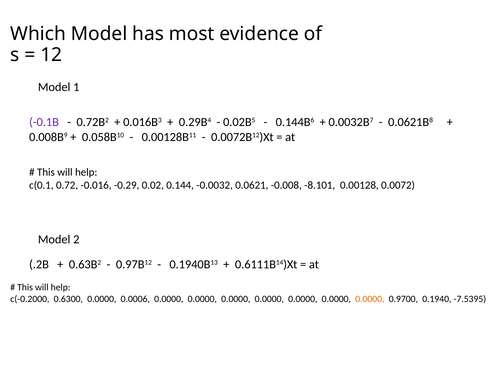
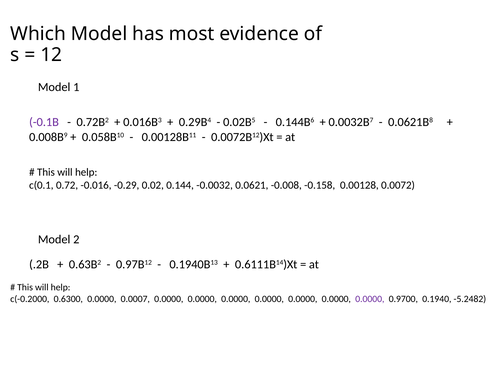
-8.101: -8.101 -> -0.158 (320, 185)
0.0006: 0.0006 -> 0.0007 (135, 299)
0.0000 colour: orange -> purple (370, 299)
-7.5395: -7.5395 -> -5.2482 (470, 299)
